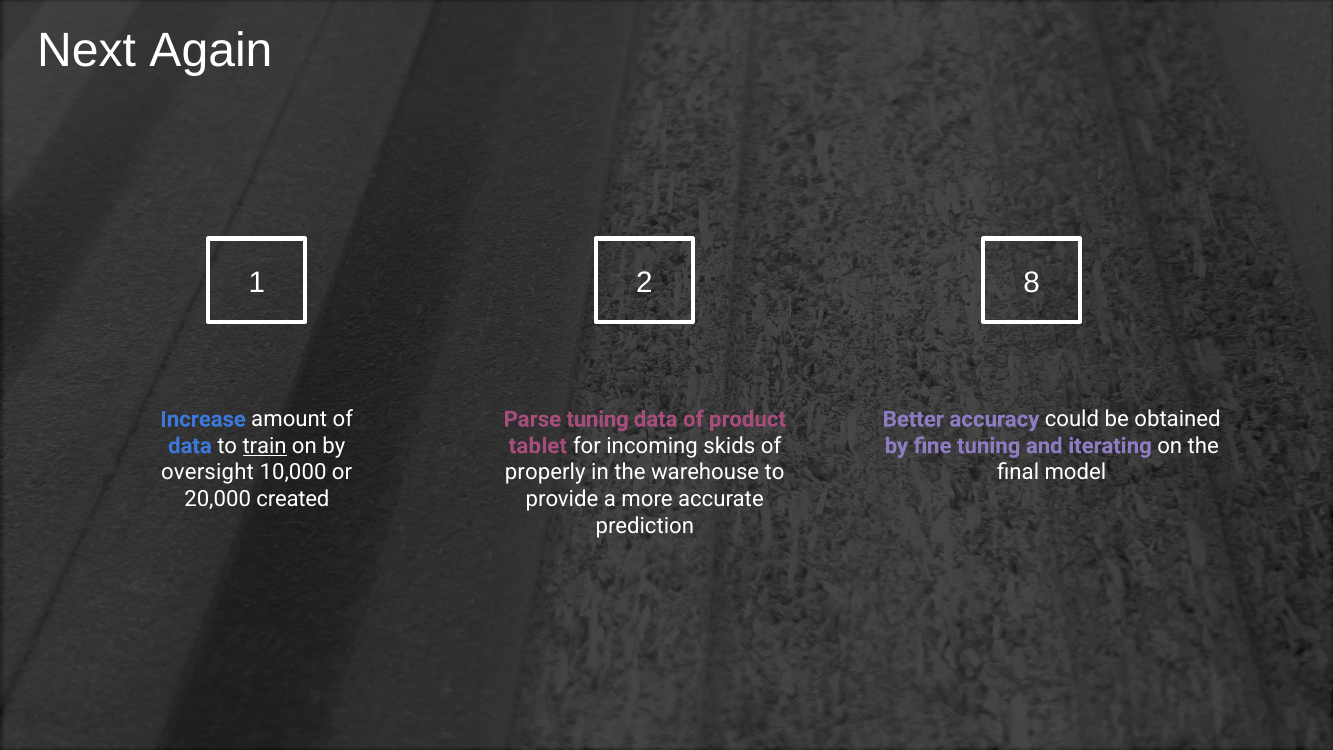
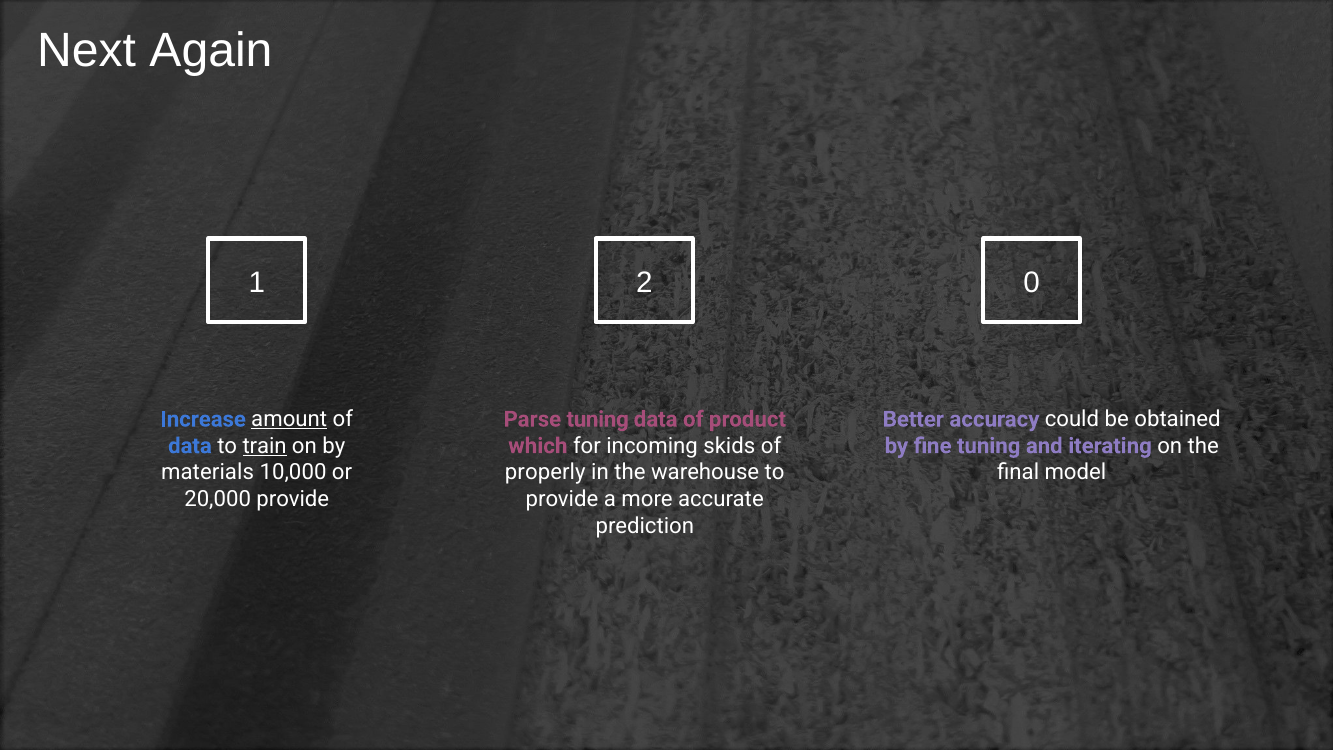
8: 8 -> 0 (1032, 282)
amount underline: none -> present (289, 419)
tablet: tablet -> which (538, 446)
oversight: oversight -> materials (208, 472)
20,000 created: created -> provide (293, 499)
